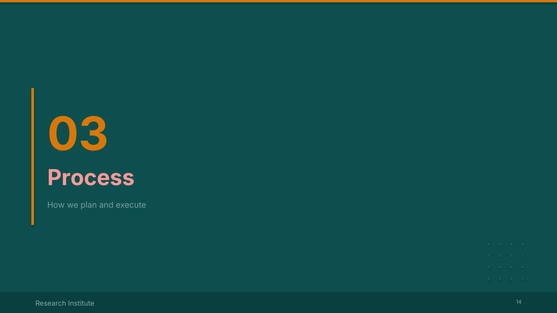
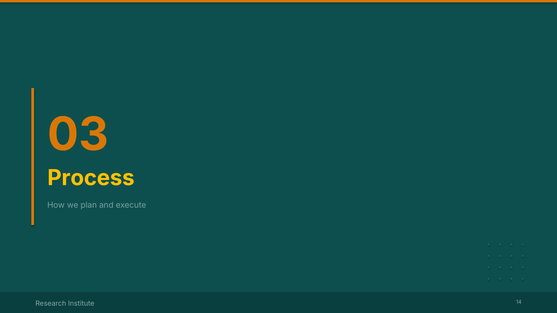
Process colour: pink -> yellow (91, 178)
